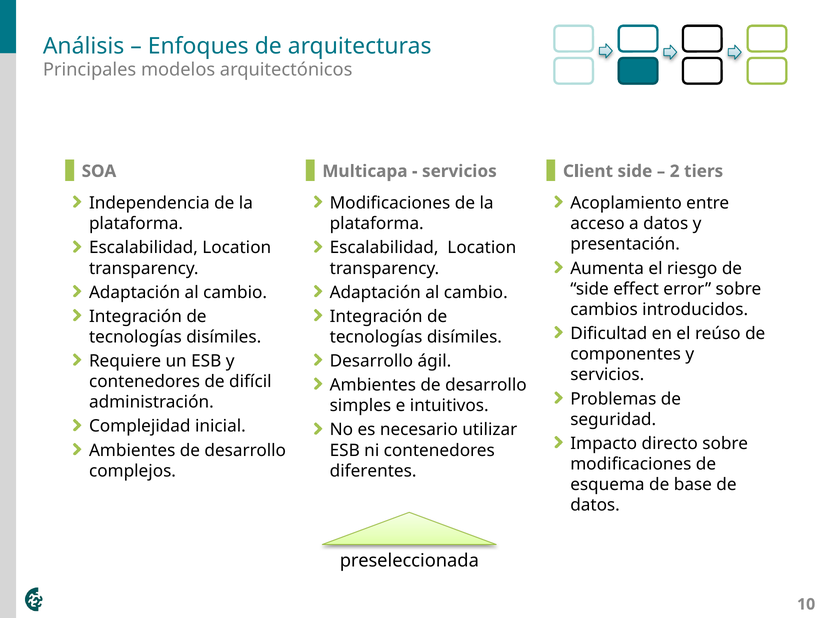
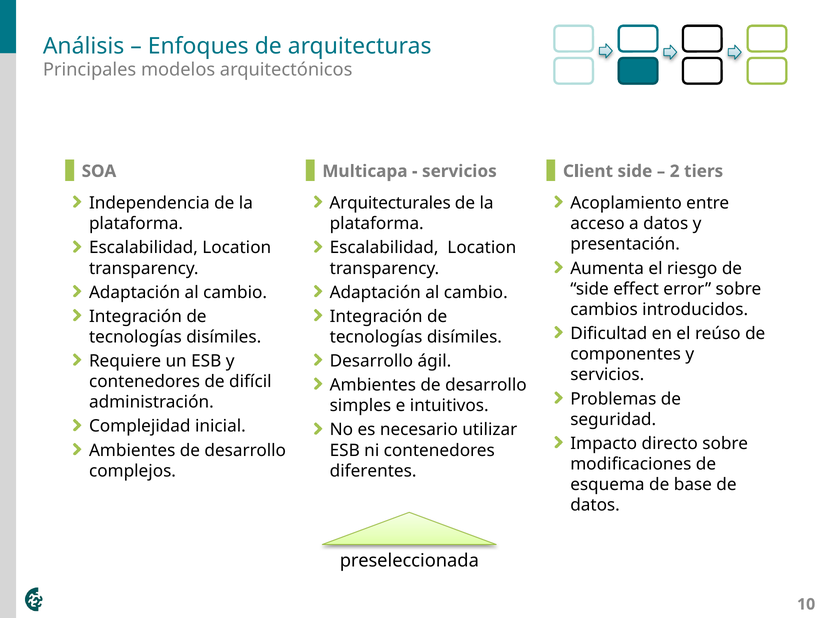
Modificaciones: Modificaciones -> Arquitecturales (390, 203)
